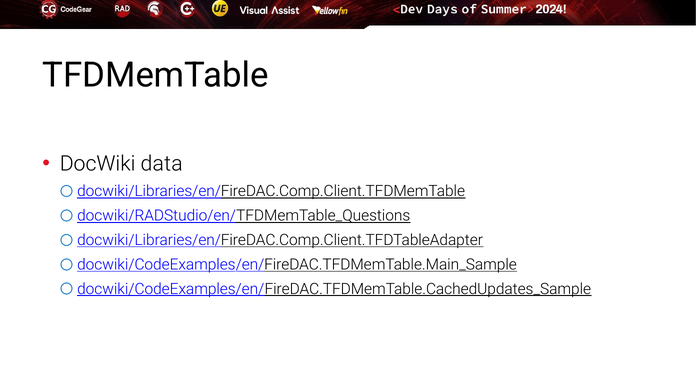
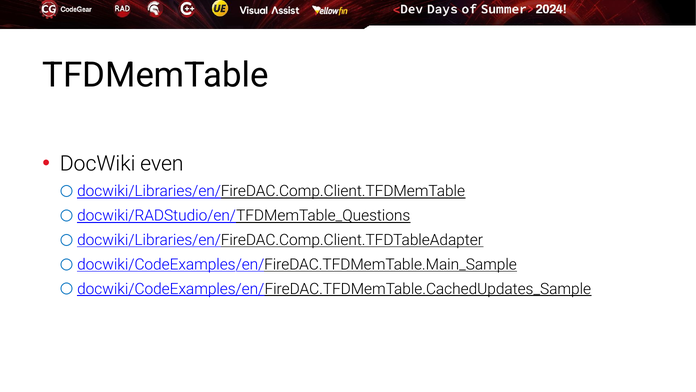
data: data -> even (162, 164)
